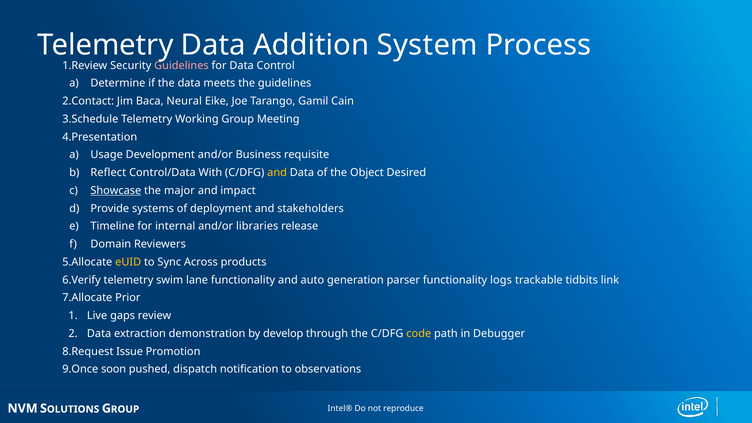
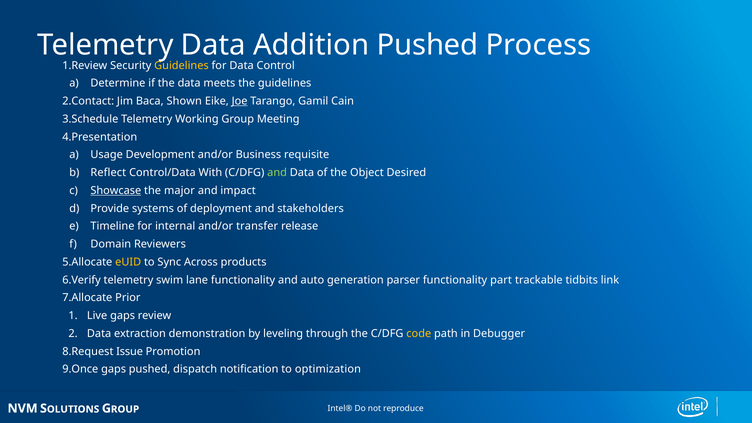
System: System -> Pushed (428, 45)
Guidelines colour: pink -> yellow (181, 65)
Neural: Neural -> Shown (184, 101)
Joe underline: none -> present (240, 101)
and colour: yellow -> light green (277, 173)
libraries: libraries -> transfer (257, 226)
logs: logs -> part (501, 280)
develop: develop -> leveling (283, 334)
soon: soon -> gaps (114, 369)
observations: observations -> optimization (328, 369)
